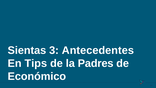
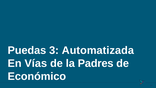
Sientas: Sientas -> Puedas (27, 50)
Antecedentes: Antecedentes -> Automatizada (98, 50)
Tips: Tips -> Vías (36, 63)
